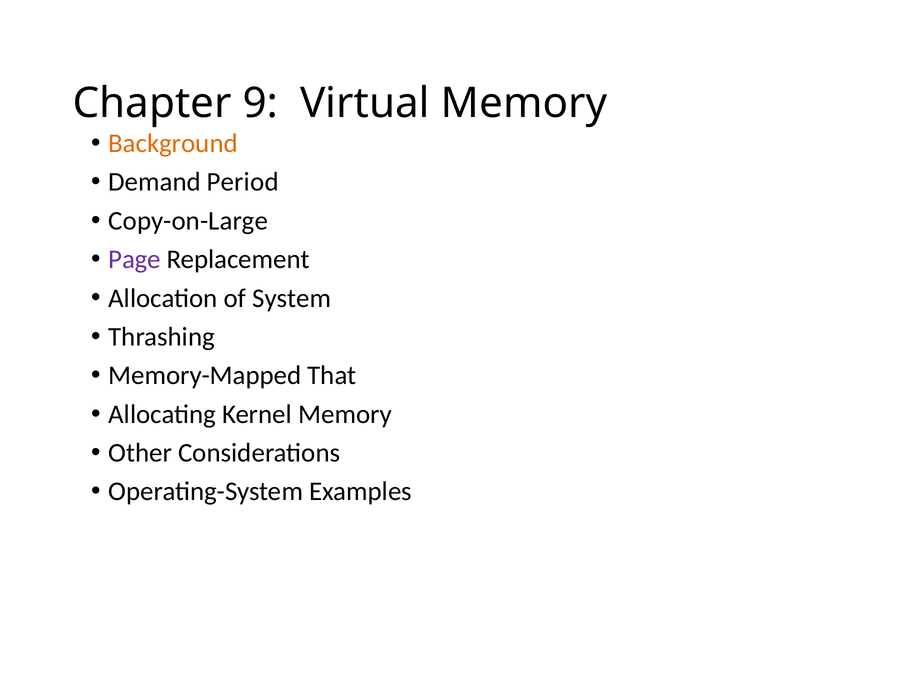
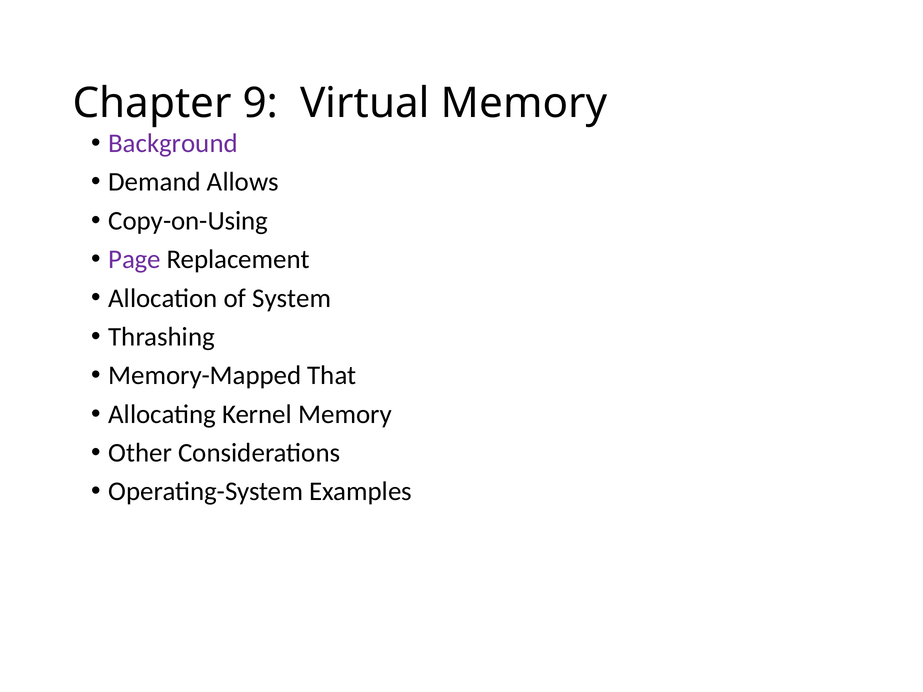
Background colour: orange -> purple (173, 143)
Period: Period -> Allows (243, 182)
Copy-on-Large: Copy-on-Large -> Copy-on-Using (188, 221)
